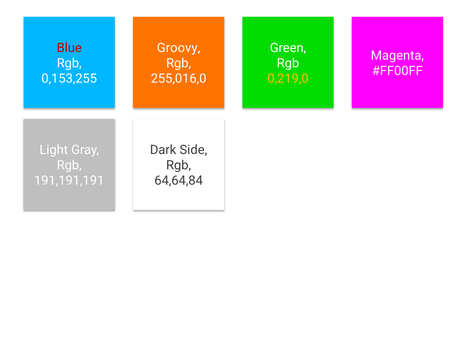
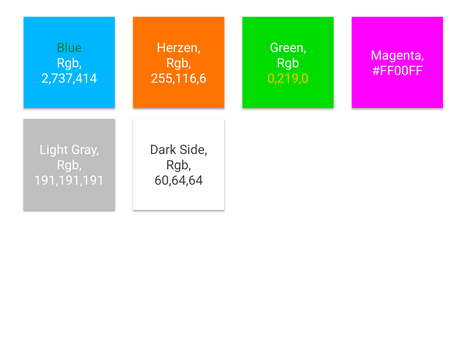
Blue colour: red -> green (69, 48)
Groovy: Groovy -> Herzen (179, 48)
0,153,255: 0,153,255 -> 2,737,414 (69, 79)
255,016,0: 255,016,0 -> 255,116,6 (179, 79)
64,64,84: 64,64,84 -> 60,64,64 (179, 181)
